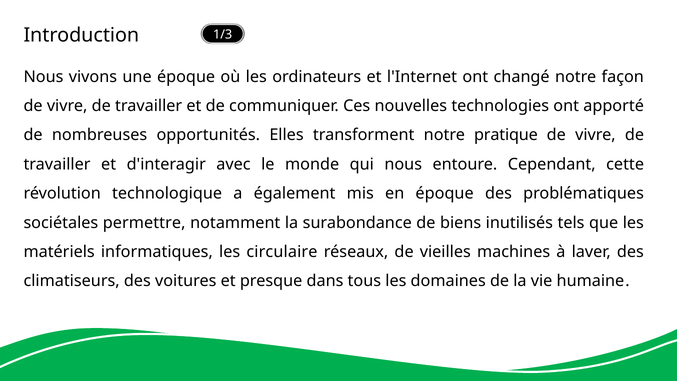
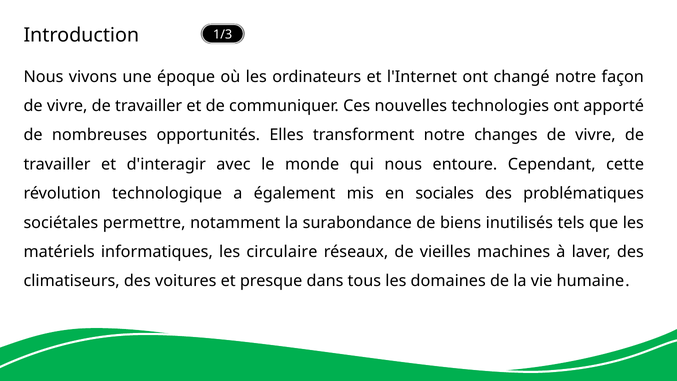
pratique: pratique -> changes (506, 135)
en époque: époque -> sociales (445, 193)
